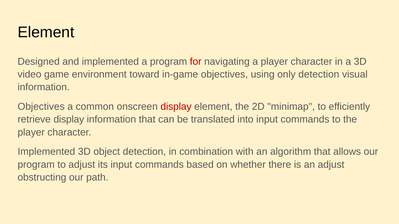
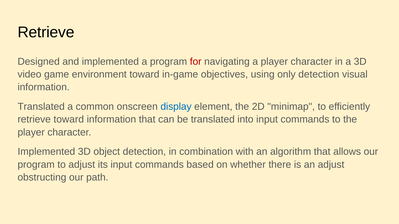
Element: Element -> Retrieve (46, 32)
Objectives: Objectives -> Translated (41, 107)
display colour: red -> blue (176, 107)
retrieve display: display -> toward (69, 120)
